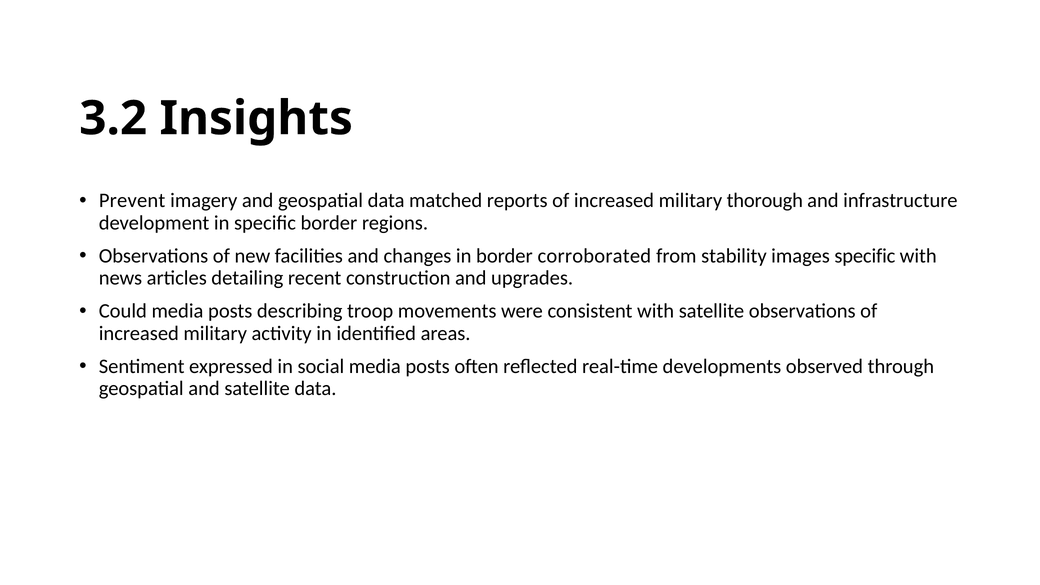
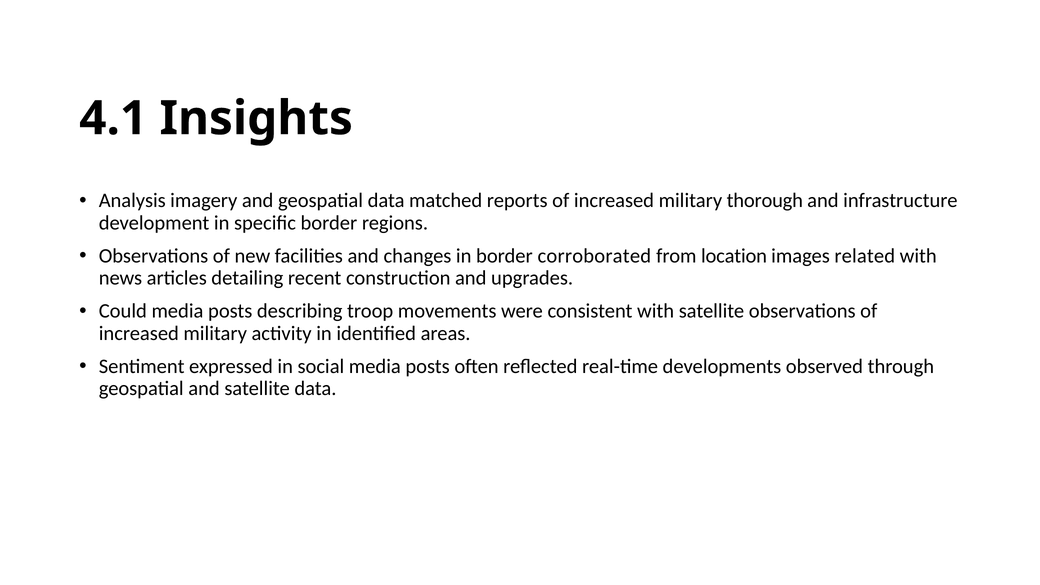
3.2: 3.2 -> 4.1 (113, 118)
Prevent: Prevent -> Analysis (132, 201)
stability: stability -> location (734, 256)
images specific: specific -> related (865, 256)
